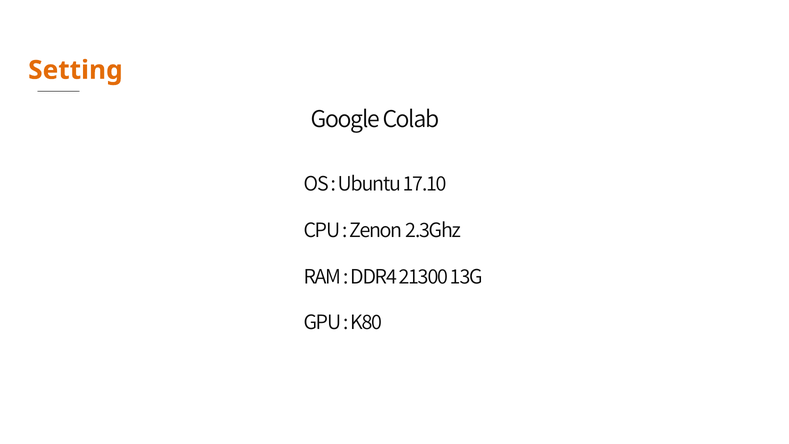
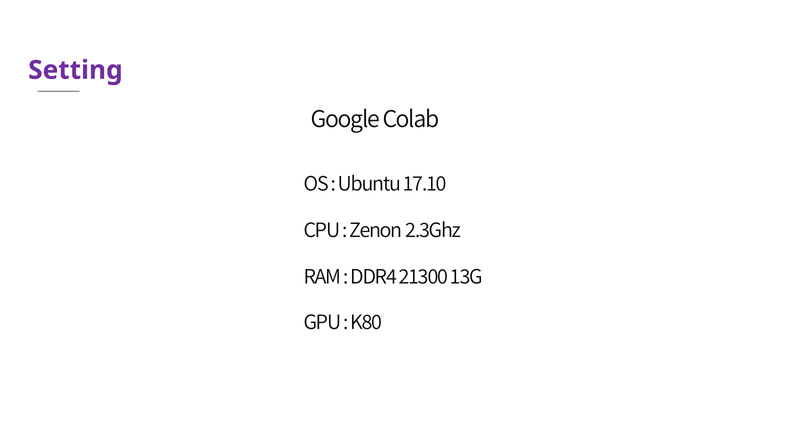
Setting colour: orange -> purple (75, 70)
